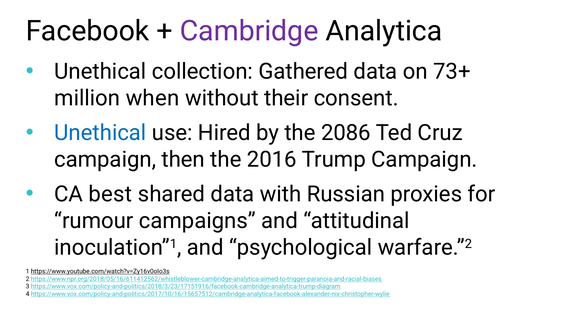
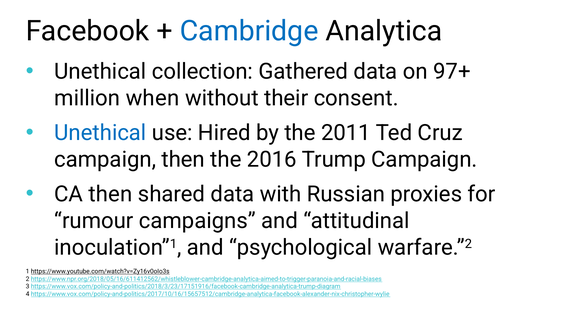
Cambridge colour: purple -> blue (249, 31)
73+: 73+ -> 97+ (452, 72)
2086: 2086 -> 2011 (346, 133)
CA best: best -> then (110, 194)
